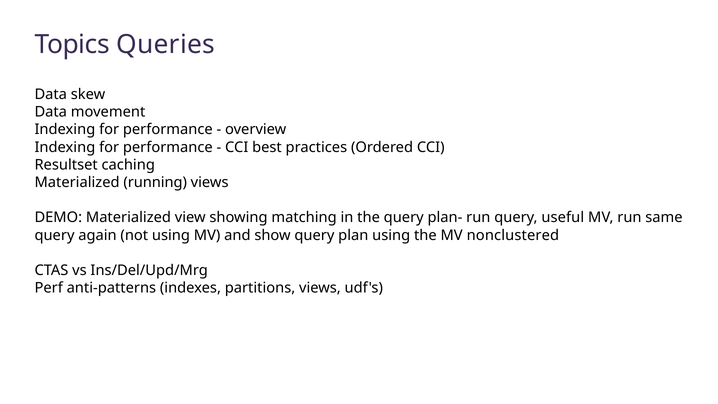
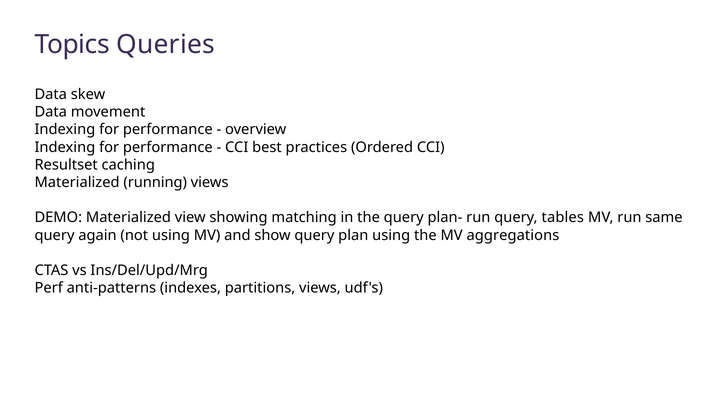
useful: useful -> tables (563, 218)
nonclustered: nonclustered -> aggregations (513, 235)
